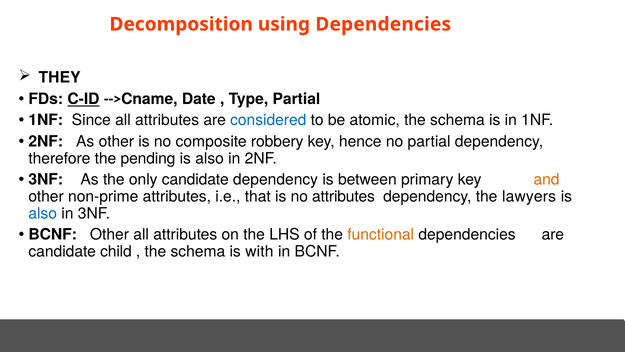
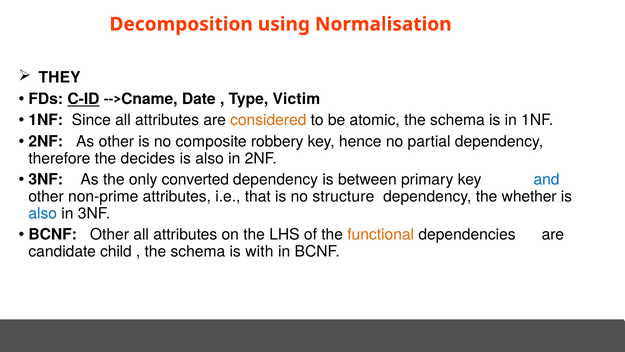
using Dependencies: Dependencies -> Normalisation (383, 24)
Type Partial: Partial -> Victim (296, 99)
considered colour: blue -> orange (268, 120)
pending: pending -> decides (148, 158)
only candidate: candidate -> converted (195, 179)
and colour: orange -> blue (547, 179)
no attributes: attributes -> structure (343, 196)
lawyers: lawyers -> whether (529, 196)
